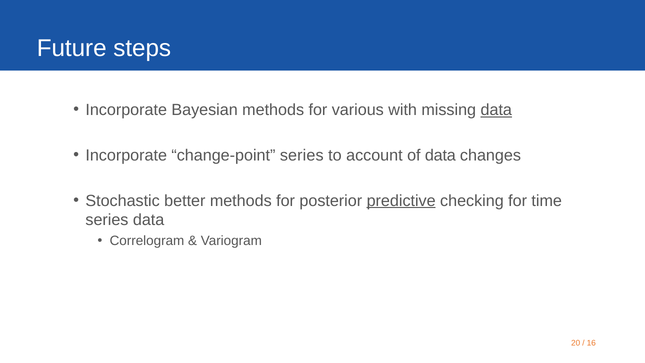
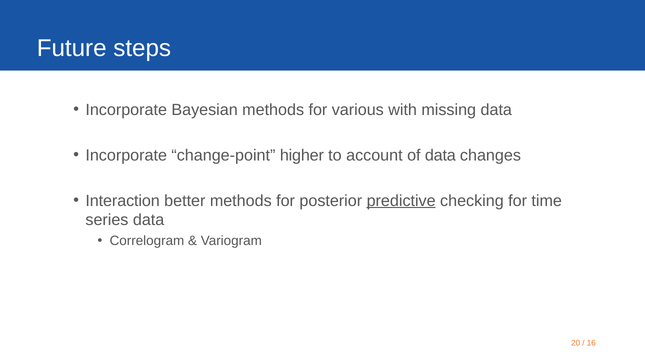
data underline: present -> none (496, 110)
change-point series: series -> higher (302, 155)
Stochastic: Stochastic -> Interaction (123, 201)
